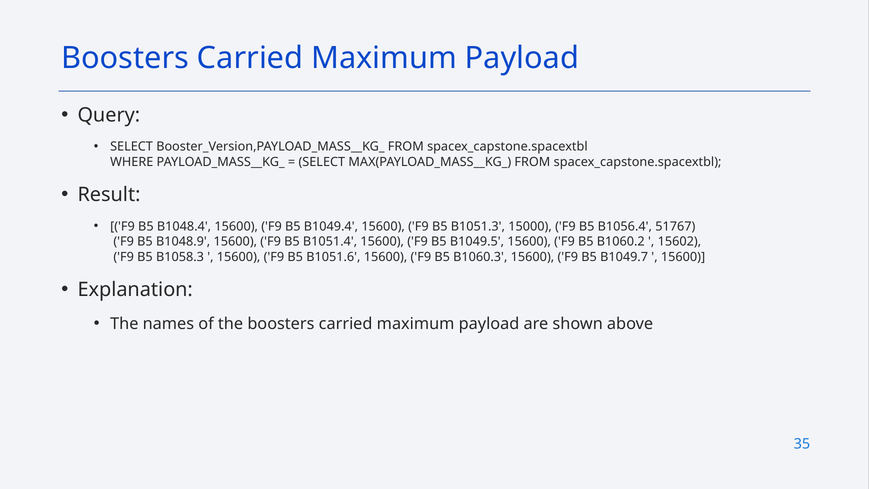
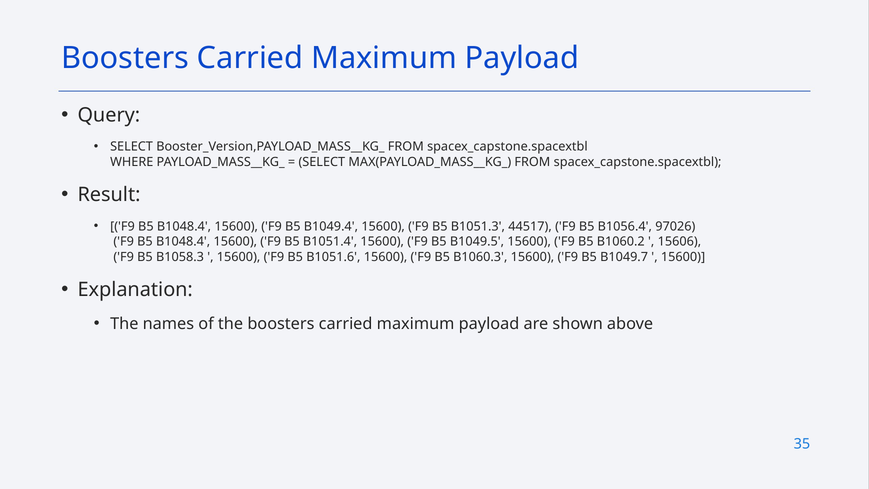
15000: 15000 -> 44517 (530, 226)
51767: 51767 -> 97026 (675, 226)
B1048.9: B1048.9 -> B1048.4 (183, 242)
15602: 15602 -> 15606 (679, 242)
